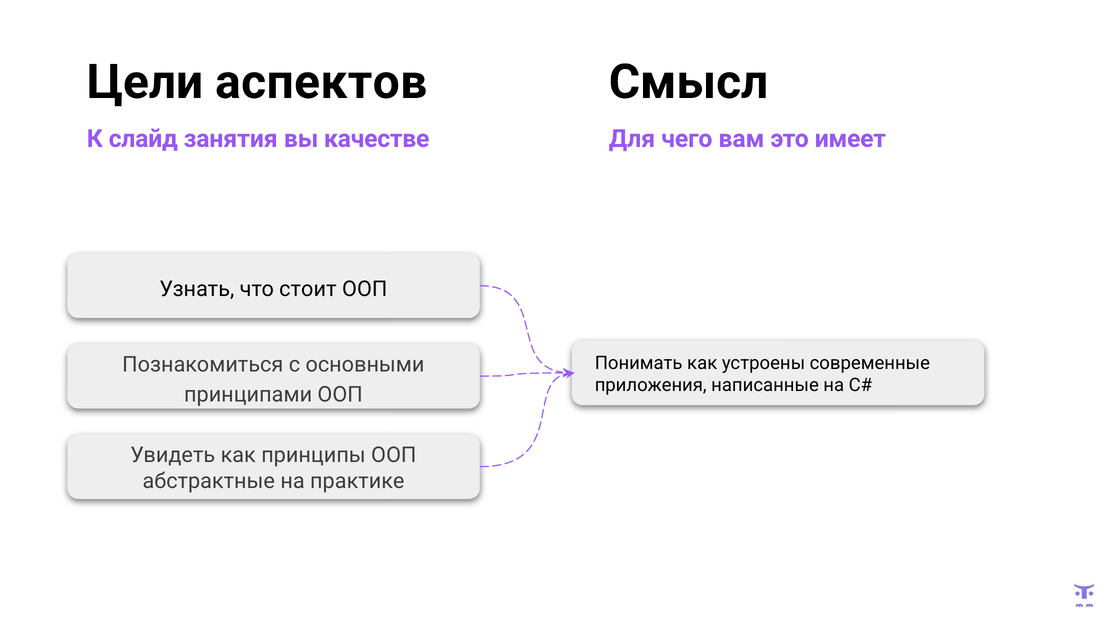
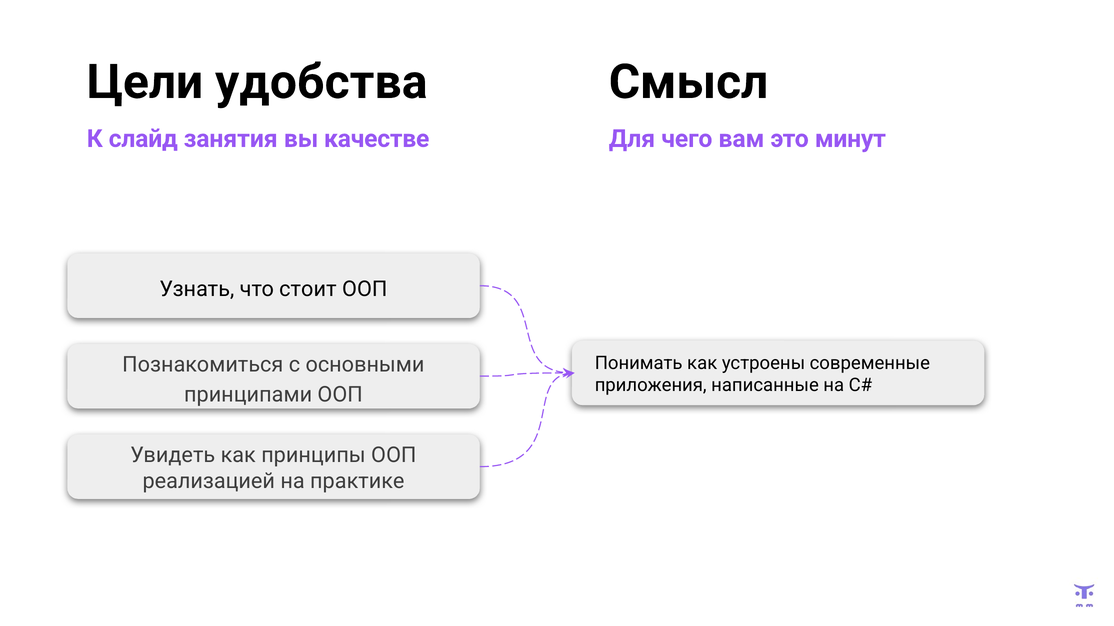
аспектов: аспектов -> удобства (321, 82)
имеет: имеет -> минут (850, 139)
абстрактные: абстрактные -> реализацией (209, 482)
